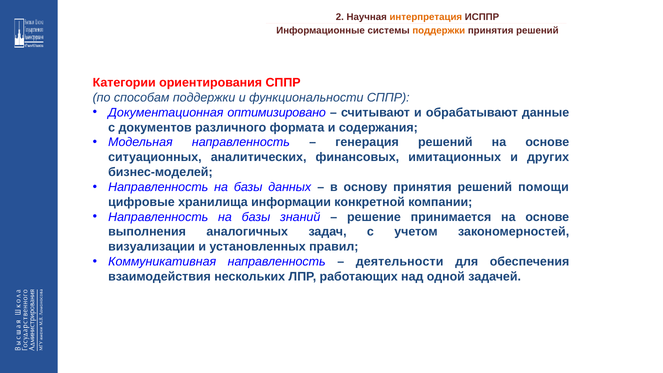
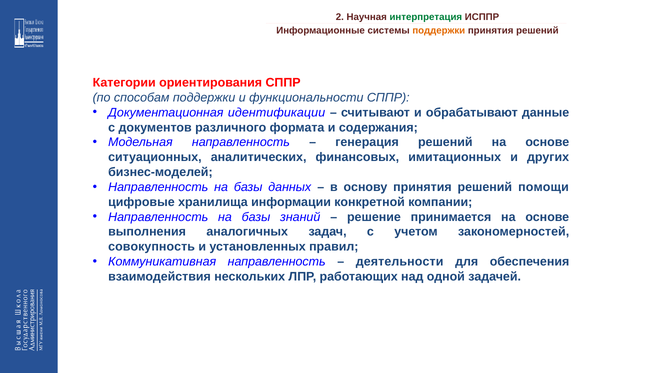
интерпретация colour: orange -> green (426, 17)
оптимизировано: оптимизировано -> идентификации (277, 113)
визуализации: визуализации -> совокупность (152, 247)
